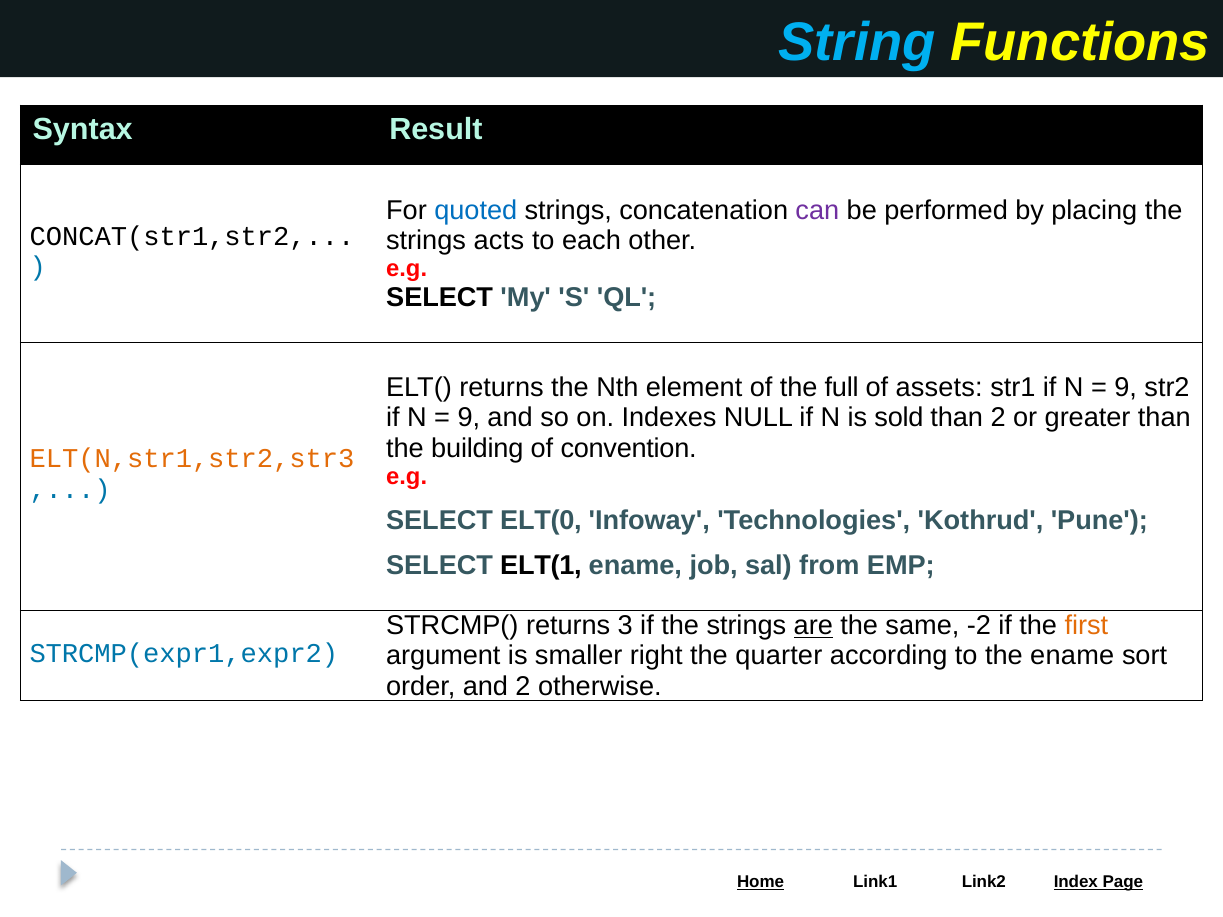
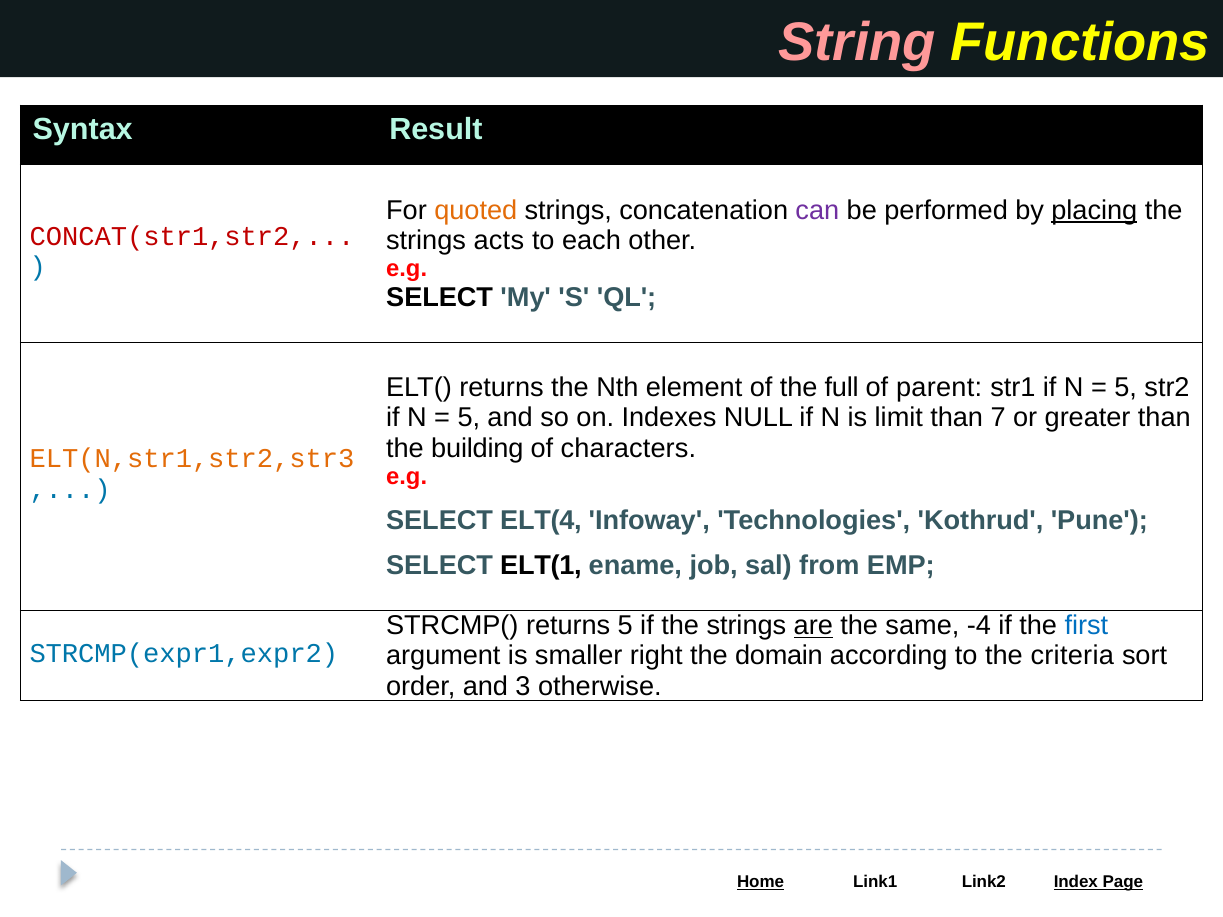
String colour: light blue -> pink (857, 42)
quoted colour: blue -> orange (476, 210)
placing underline: none -> present (1094, 210)
CONCAT(str1,str2 colour: black -> red (192, 236)
assets: assets -> parent (939, 388)
9: 9 -> 5 (1126, 388)
9: 9 -> 5 (469, 418)
sold: sold -> limit (899, 418)
than 2: 2 -> 7 (998, 418)
convention: convention -> characters (628, 448)
ELT(0: ELT(0 -> ELT(4 (541, 520)
returns 3: 3 -> 5 (625, 626)
-2: -2 -> -4 (979, 626)
first colour: orange -> blue (1086, 626)
quarter: quarter -> domain (779, 656)
the ename: ename -> criteria (1072, 656)
and 2: 2 -> 3 (523, 686)
